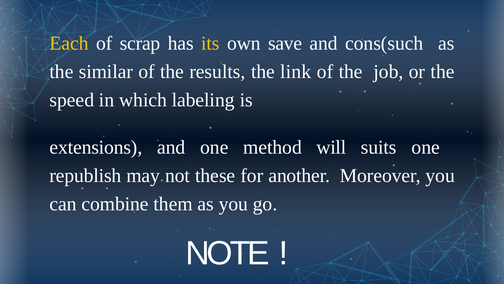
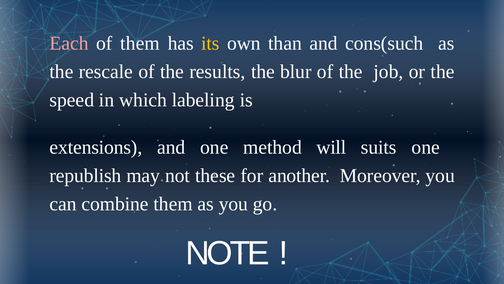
Each colour: yellow -> pink (69, 43)
of scrap: scrap -> them (140, 43)
save: save -> than (285, 43)
similar: similar -> rescale (106, 72)
link: link -> blur (296, 72)
